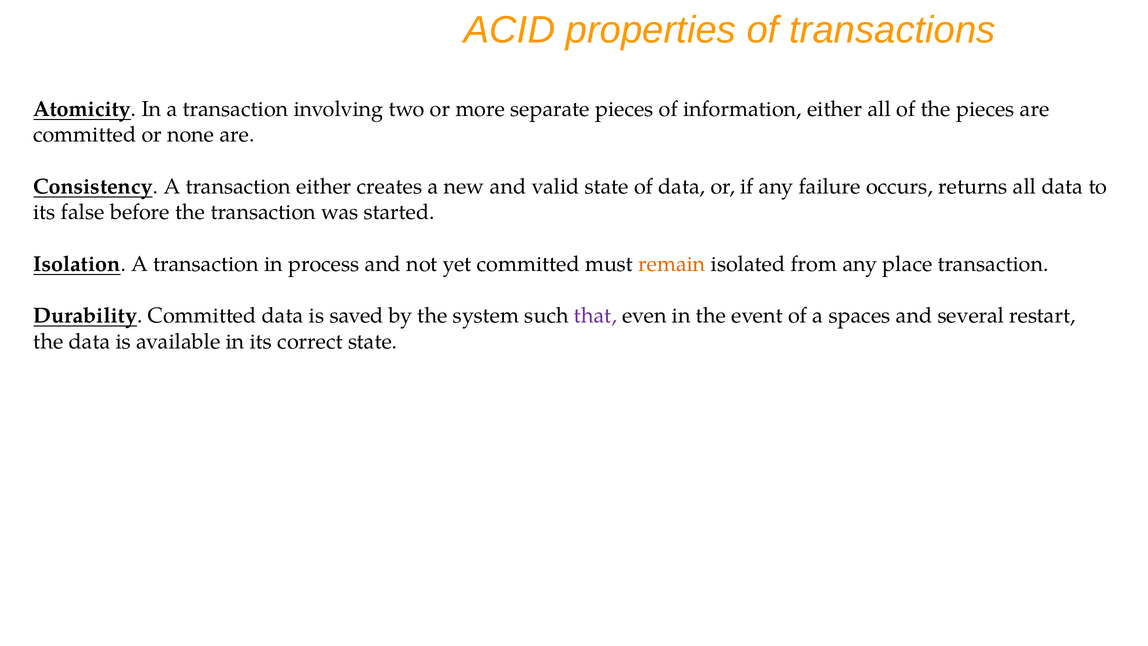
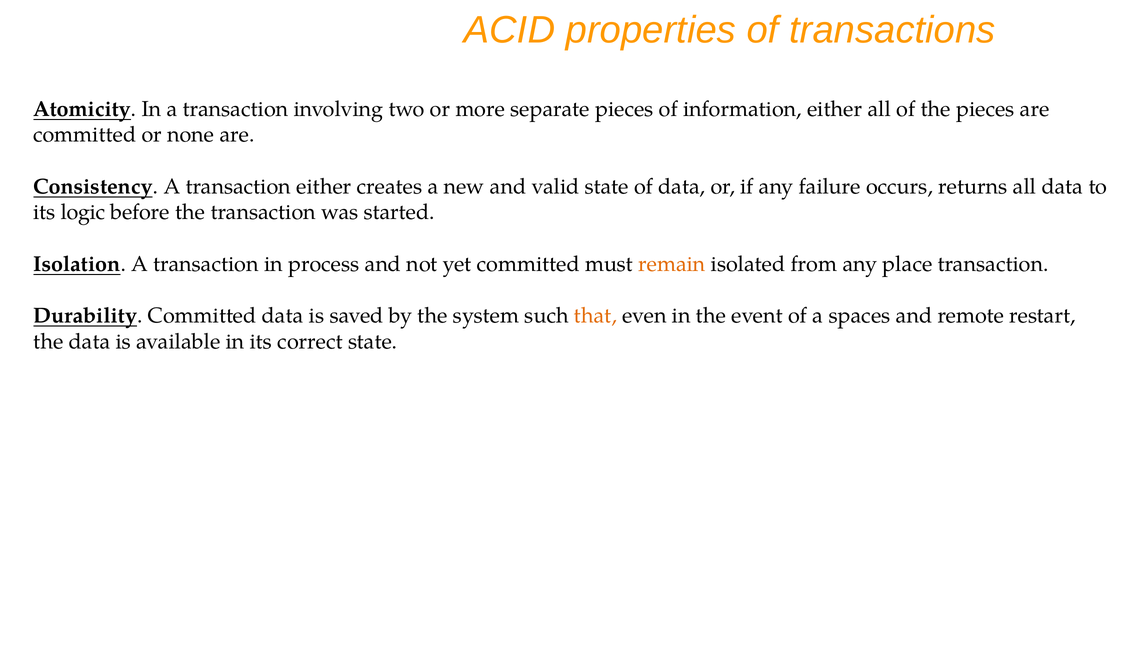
false: false -> logic (83, 212)
that colour: purple -> orange (595, 316)
several: several -> remote (971, 316)
